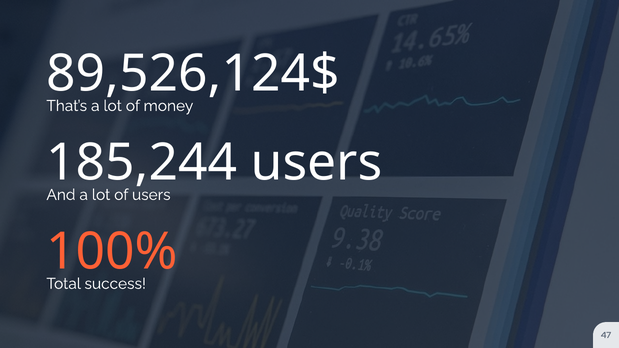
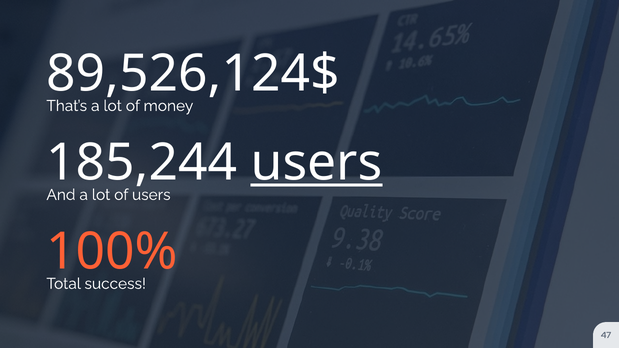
users underline: none -> present (317, 163)
